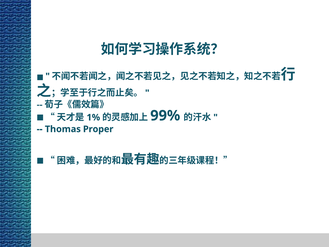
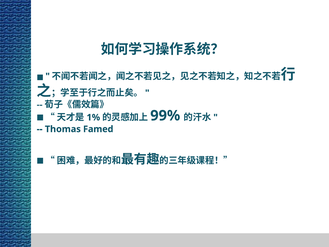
Proper: Proper -> Famed (98, 129)
